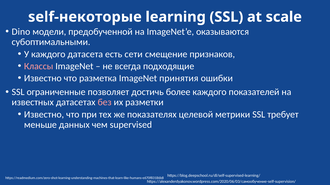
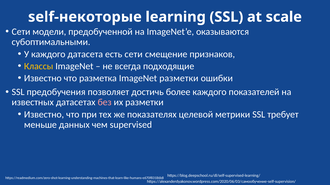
Dino: Dino -> Сети (21, 32)
Классы colour: pink -> yellow (39, 66)
ImageNet принятия: принятия -> разметки (179, 78)
ограниченные: ограниченные -> предобучения (56, 92)
